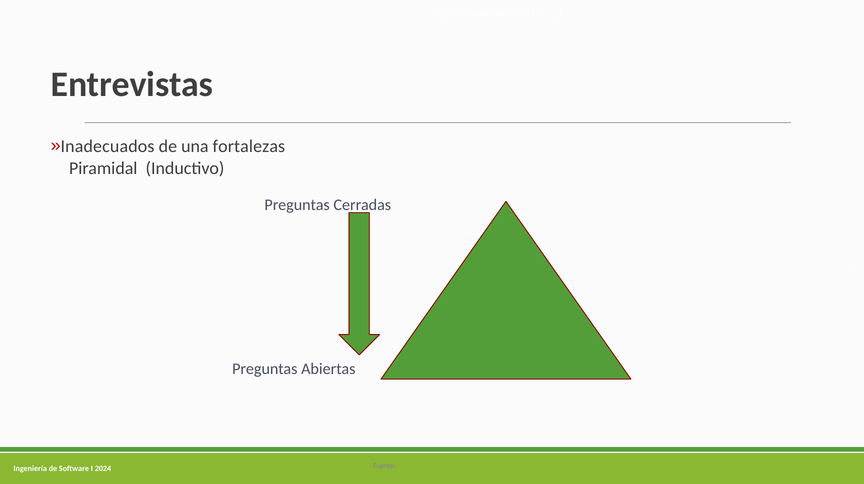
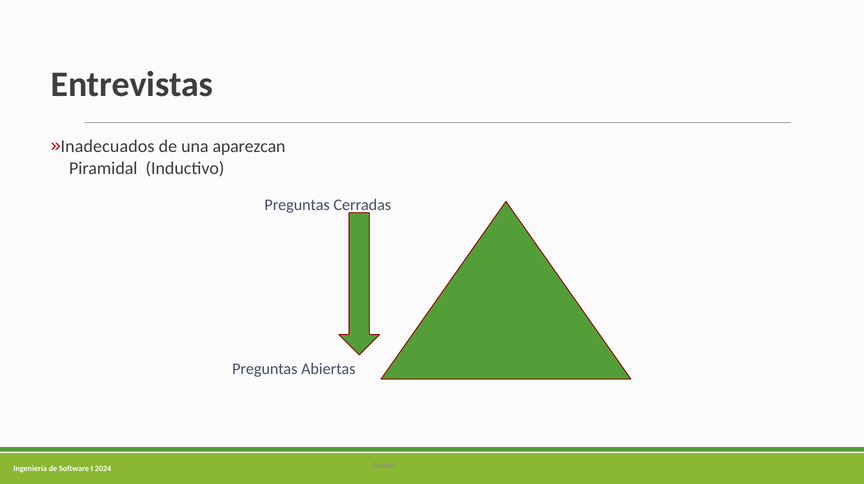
fortalezas: fortalezas -> aparezcan (249, 146)
